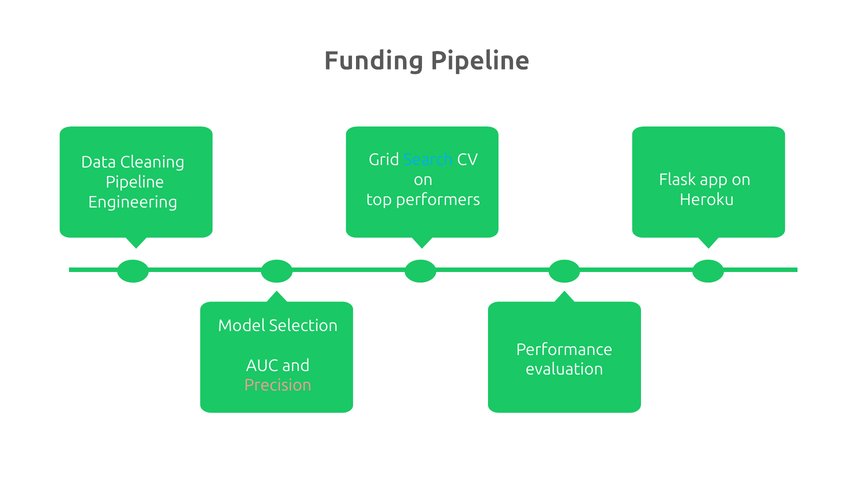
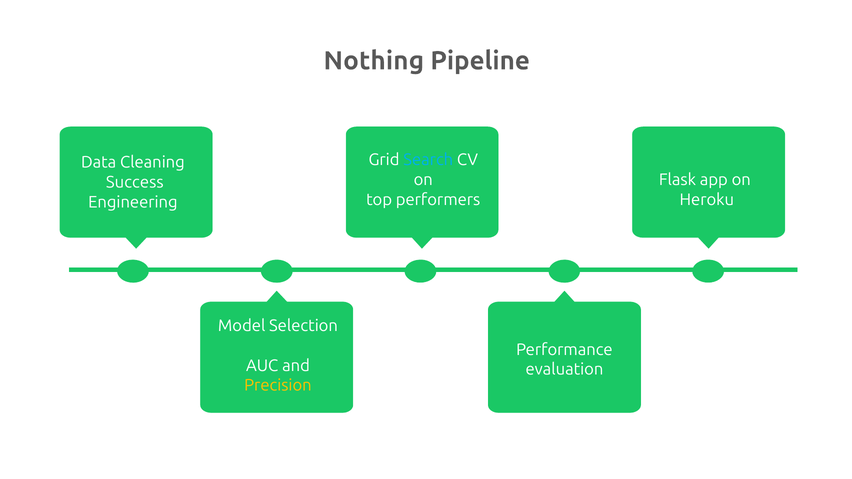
Funding: Funding -> Nothing (374, 61)
Pipeline: Pipeline -> Success (135, 182)
Precision colour: pink -> yellow (278, 386)
